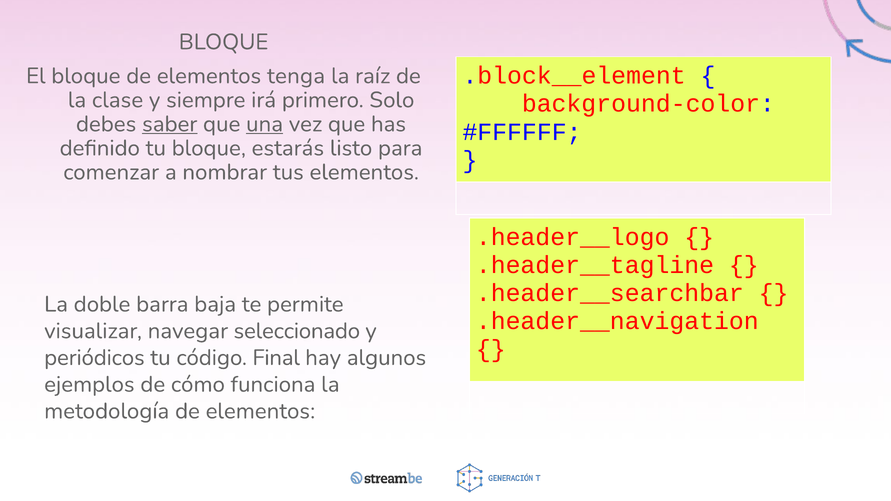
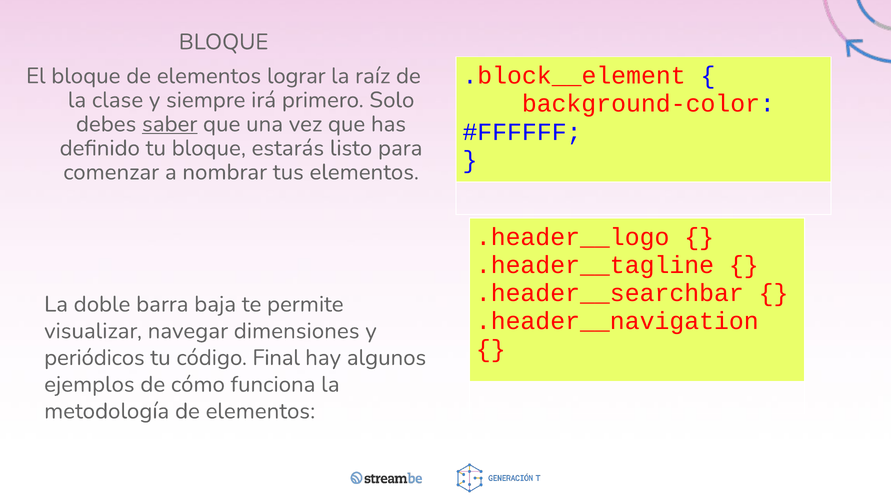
tenga: tenga -> lograr (296, 76)
una underline: present -> none (265, 124)
seleccionado: seleccionado -> dimensiones (297, 331)
